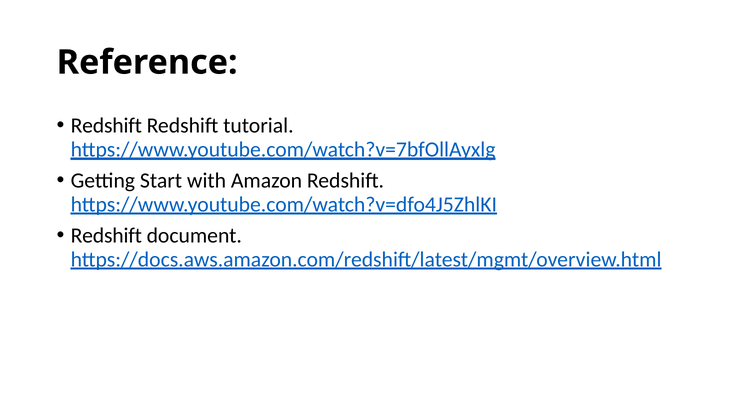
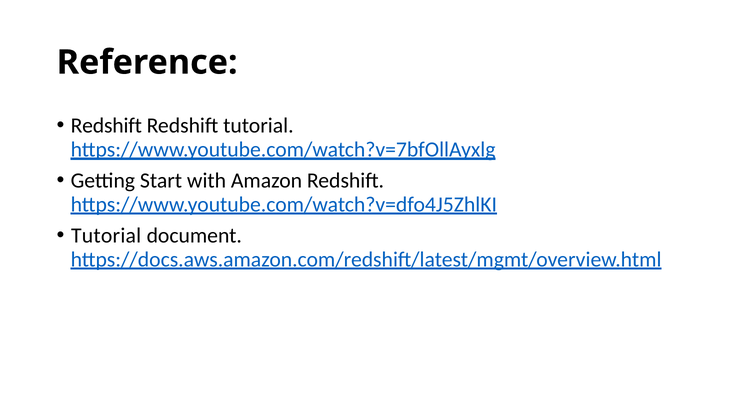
Redshift: Redshift -> Tutorial (106, 236)
